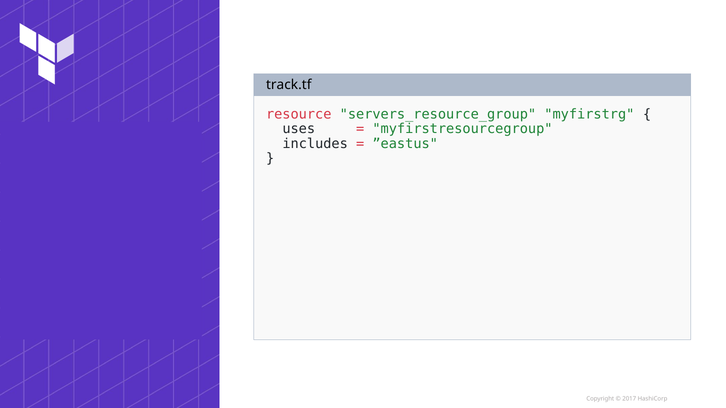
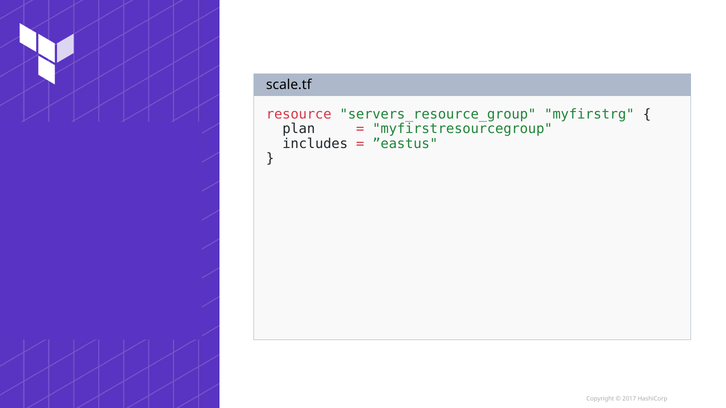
track.tf: track.tf -> scale.tf (289, 85)
uses: uses -> plan (299, 129)
